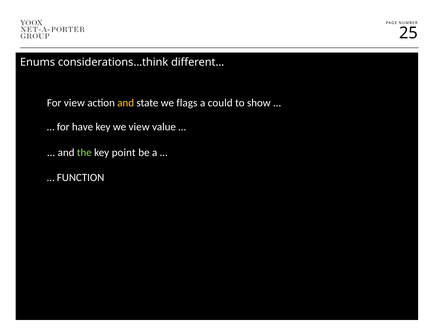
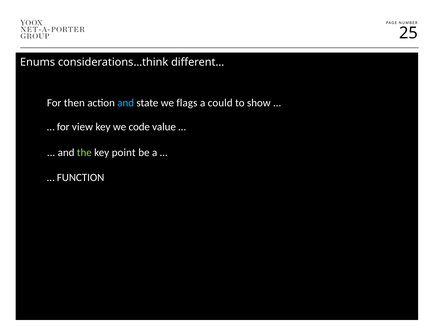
For view: view -> then (74, 103)
and colour: yellow -> light blue (126, 103)
have: have -> view (82, 127)
we view: view -> code (139, 127)
